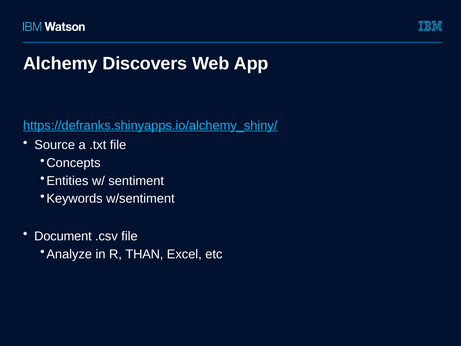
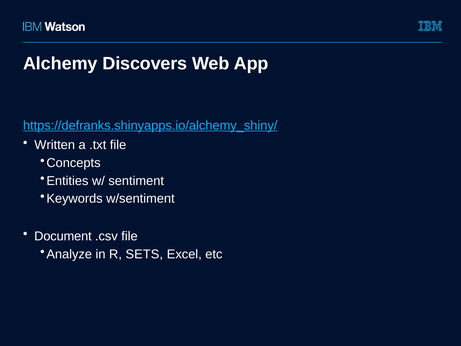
Source: Source -> Written (55, 145)
THAN: THAN -> SETS (144, 254)
